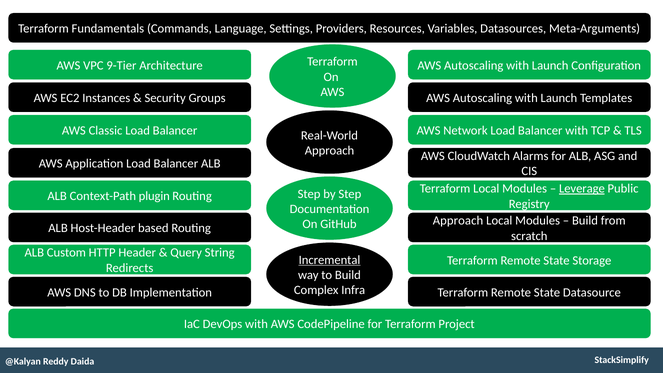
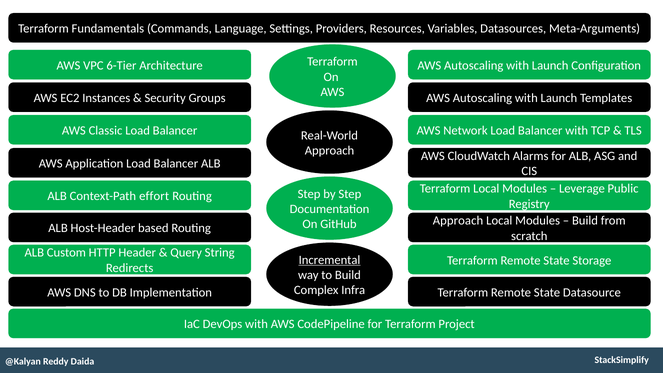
9-Tier: 9-Tier -> 6-Tier (121, 65)
Leverage underline: present -> none (582, 189)
plugin: plugin -> effort (154, 196)
